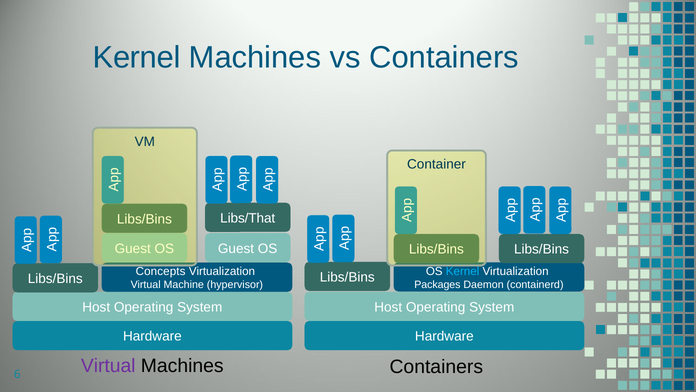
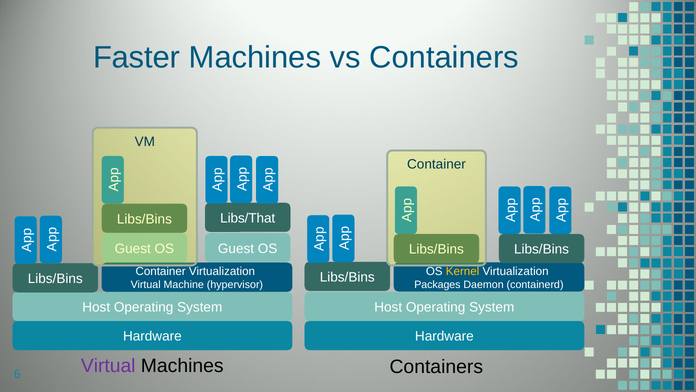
Kernel: Kernel -> Faster (137, 57)
Kernel colour: light blue -> yellow (463, 271)
Concepts: Concepts -> Container (161, 271)
